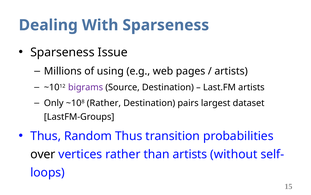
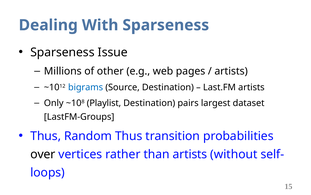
using: using -> other (110, 71)
bigrams colour: purple -> blue (86, 87)
~108 Rather: Rather -> Playlist (104, 103)
